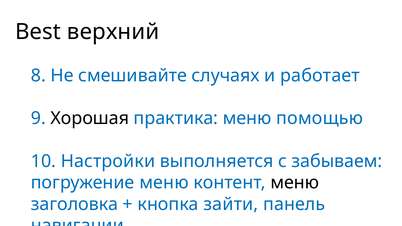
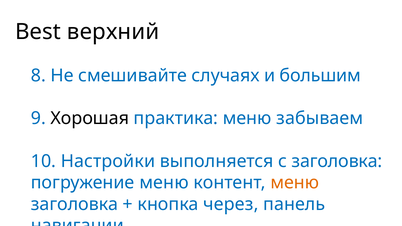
работает: работает -> большим (320, 76)
помощью: помощью -> забываем (320, 118)
с забываем: забываем -> заголовка (337, 161)
меню colour: black -> orange (295, 183)
зайти: зайти -> через (231, 204)
